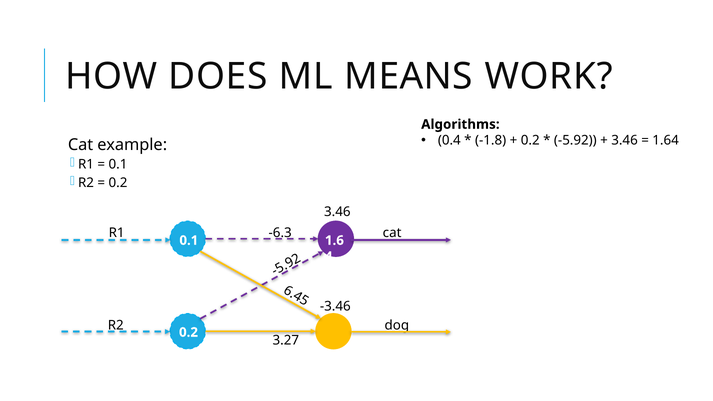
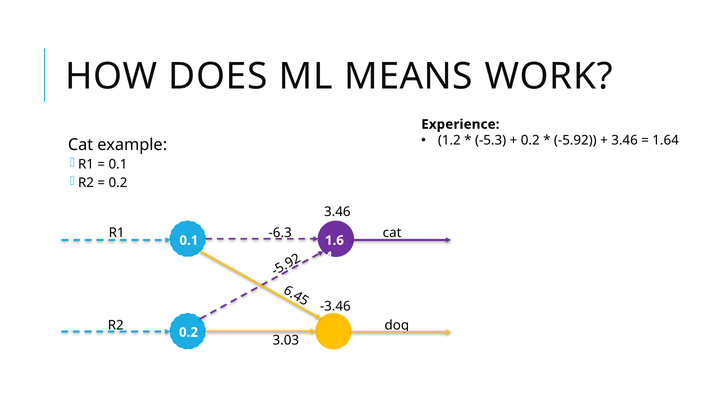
Algorithms: Algorithms -> Experience (460, 124)
0.4: 0.4 -> 1.2 (449, 140)
-1.8: -1.8 -> -5.3 (491, 140)
3.27: 3.27 -> 3.03 (286, 340)
